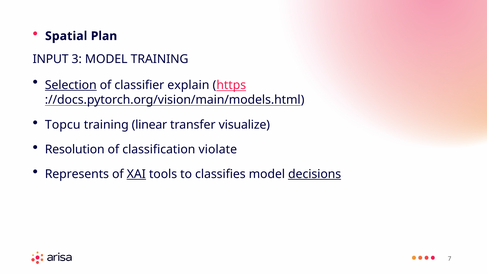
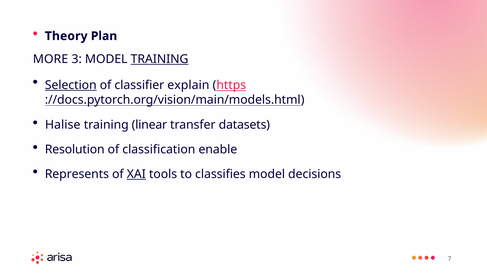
Spatial: Spatial -> Theory (66, 36)
INPUT: INPUT -> MORE (50, 59)
TRAINING underline: none -> present (160, 59)
Topcu: Topcu -> Halise (63, 125)
visualize: visualize -> datasets (244, 125)
violate: violate -> enable (218, 149)
decisions underline: present -> none (315, 174)
